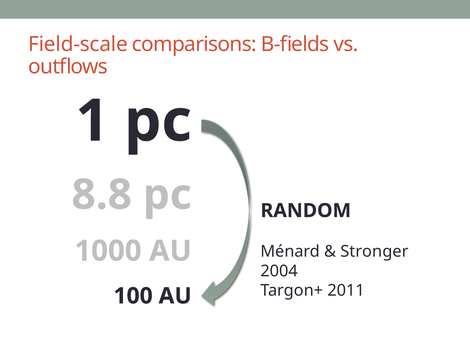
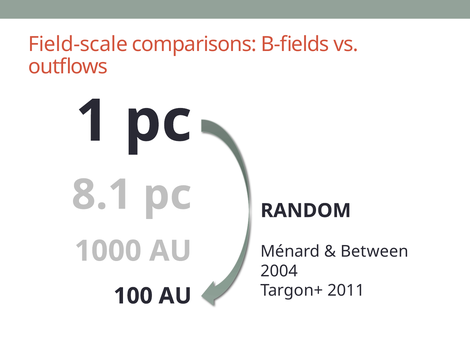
8.8: 8.8 -> 8.1 (102, 195)
Stronger: Stronger -> Between (374, 252)
